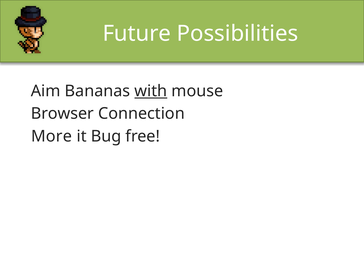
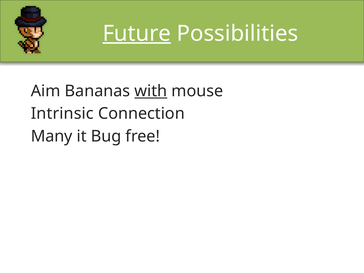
Future underline: none -> present (137, 33)
Browser: Browser -> Intrinsic (62, 114)
More: More -> Many (52, 136)
